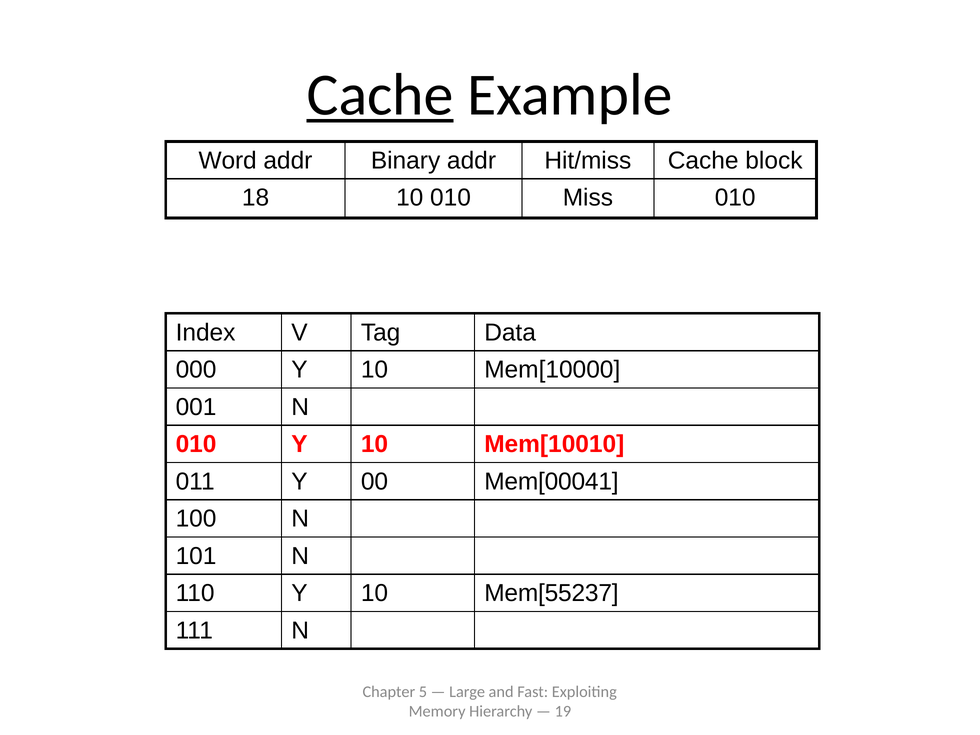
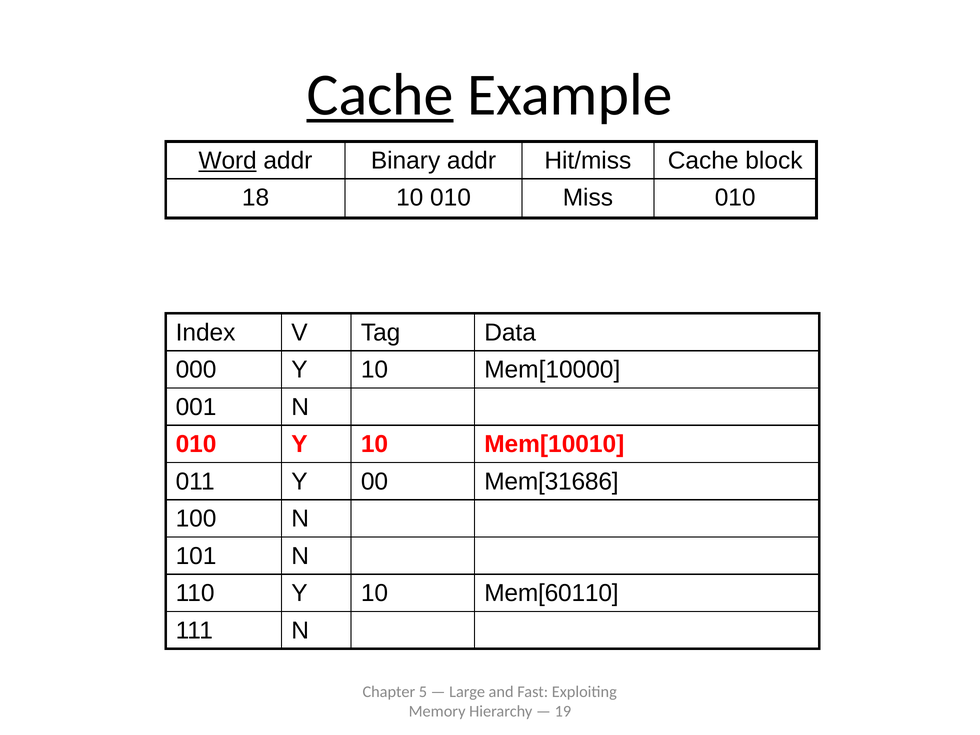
Word underline: none -> present (228, 161)
Mem[00041: Mem[00041 -> Mem[31686 (551, 482)
Mem[55237: Mem[55237 -> Mem[60110 (551, 593)
